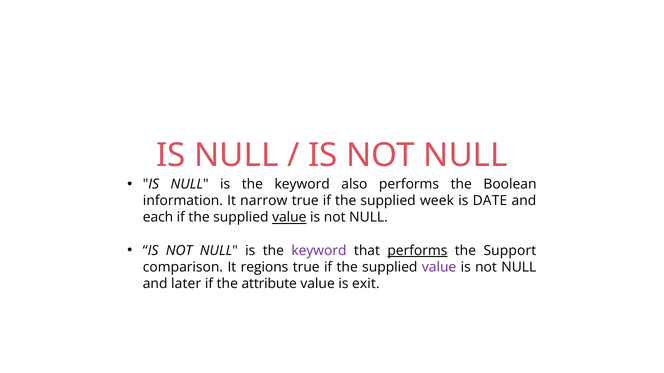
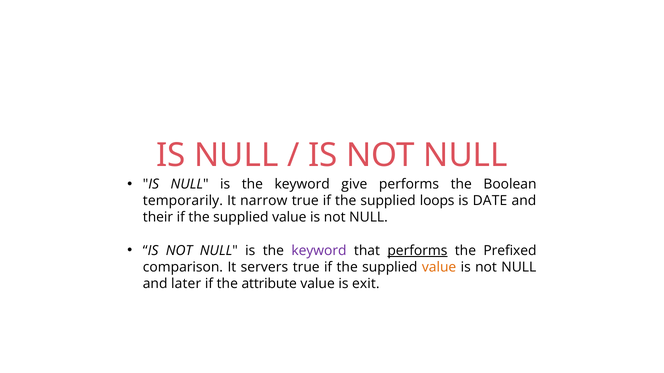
also: also -> give (354, 185)
information: information -> temporarily (183, 201)
week: week -> loops (437, 201)
each: each -> their (158, 218)
value underline: present -> none (289, 218)
Support: Support -> Prefixed (510, 251)
regions: regions -> servers (264, 268)
value colour: purple -> orange (439, 268)
